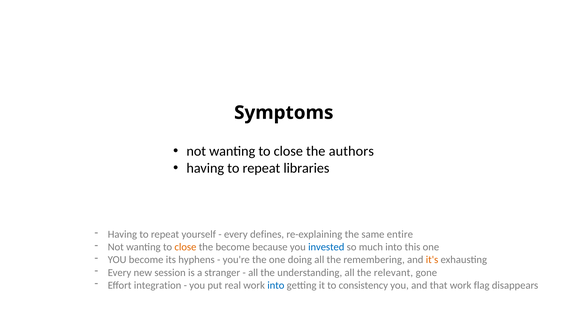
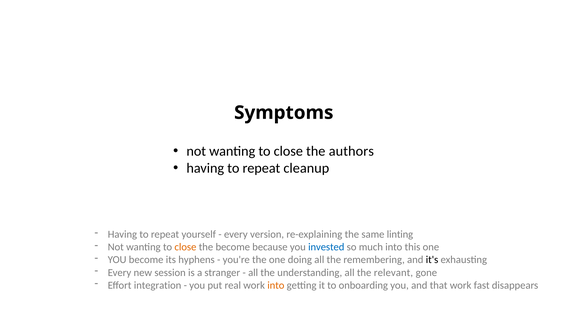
libraries: libraries -> cleanup (306, 168)
defines: defines -> version (267, 235)
entire: entire -> linting (400, 235)
it's colour: orange -> black (432, 260)
into colour: blue -> orange (276, 286)
consistency: consistency -> onboarding (363, 286)
flag: flag -> fast (482, 286)
